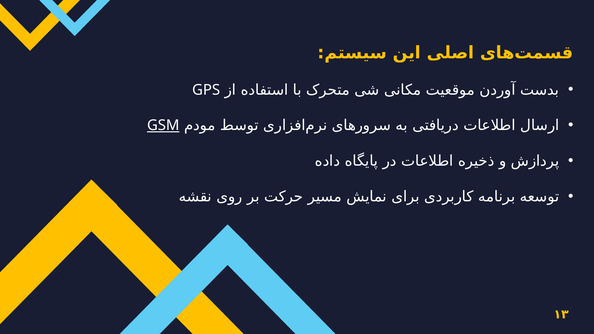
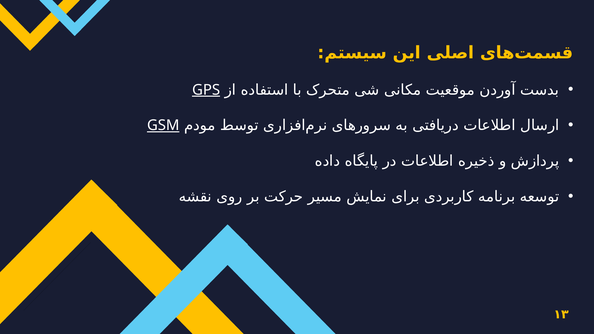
GPS underline: none -> present (206, 90)
